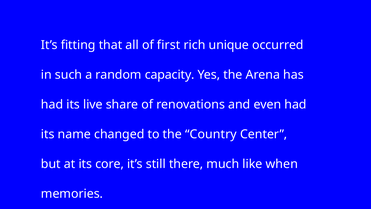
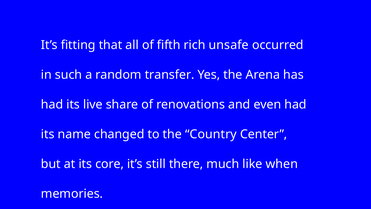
first: first -> fifth (169, 45)
unique: unique -> unsafe (229, 45)
capacity: capacity -> transfer (170, 75)
